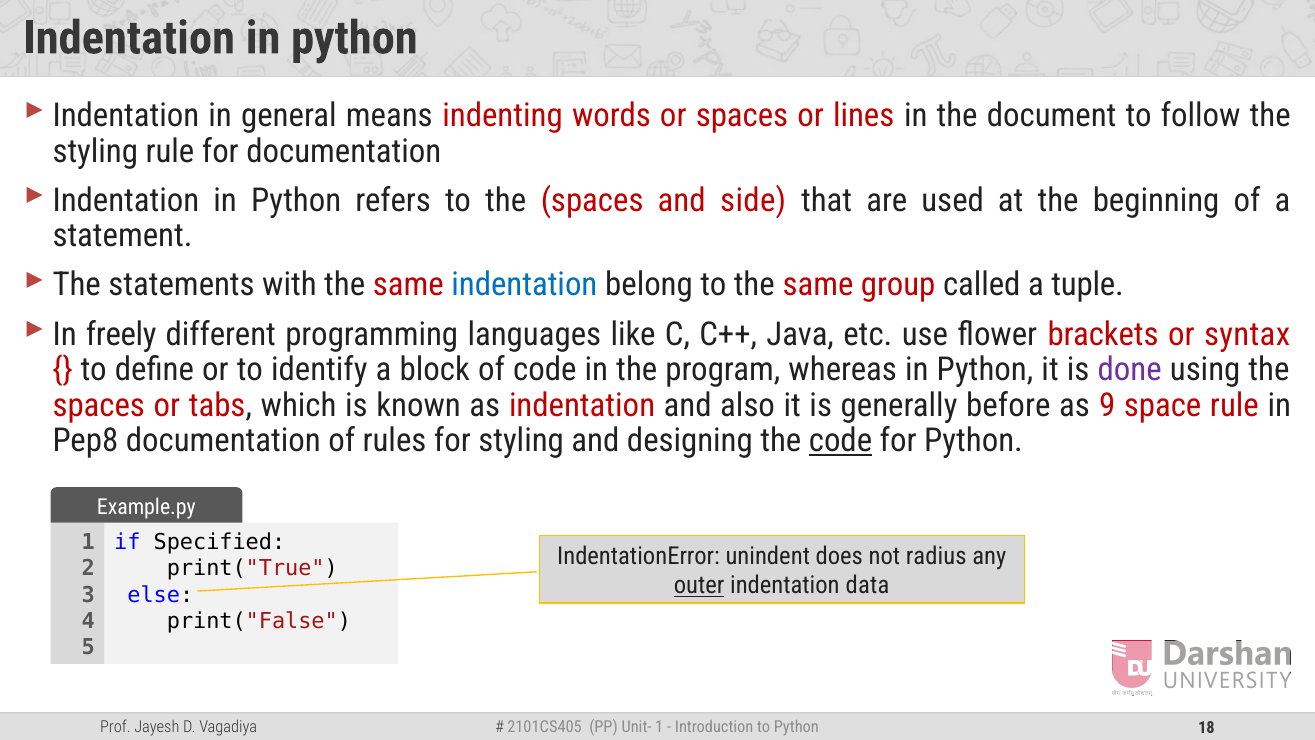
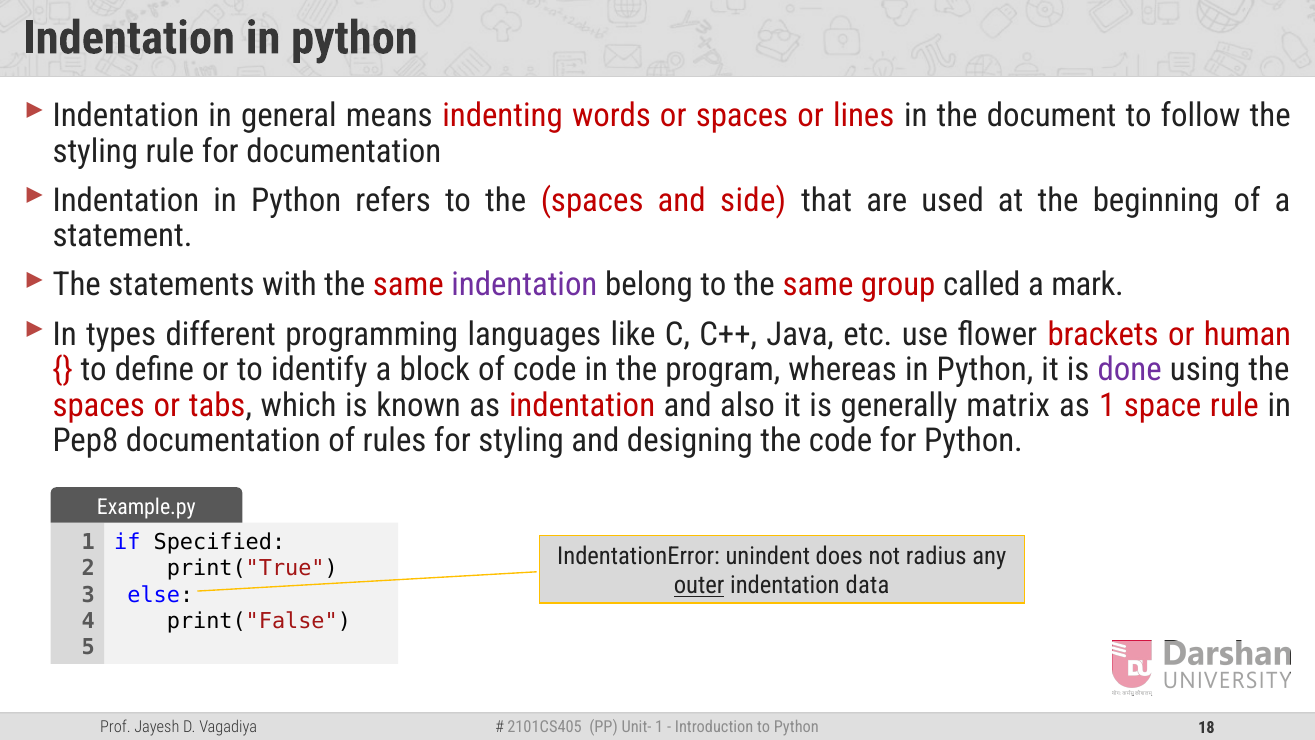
indentation colour: blue -> purple (524, 285)
tuple: tuple -> mark (1088, 285)
freely: freely -> types (121, 334)
syntax: syntax -> human (1247, 334)
before: before -> matrix (1008, 405)
as 9: 9 -> 1 (1107, 405)
code underline: present -> none (841, 441)
